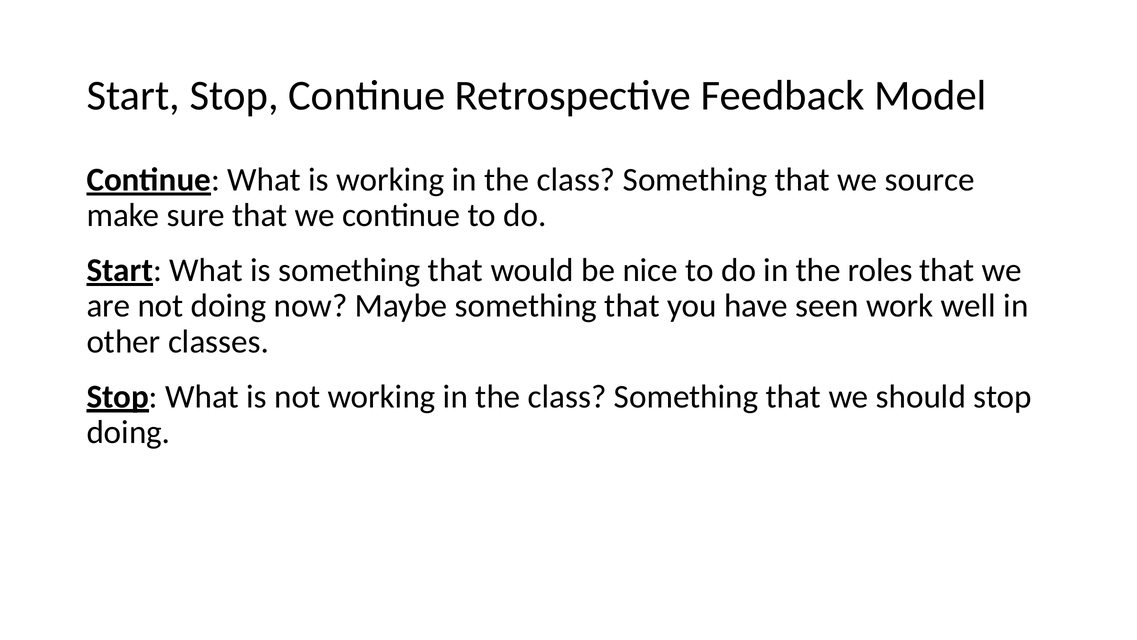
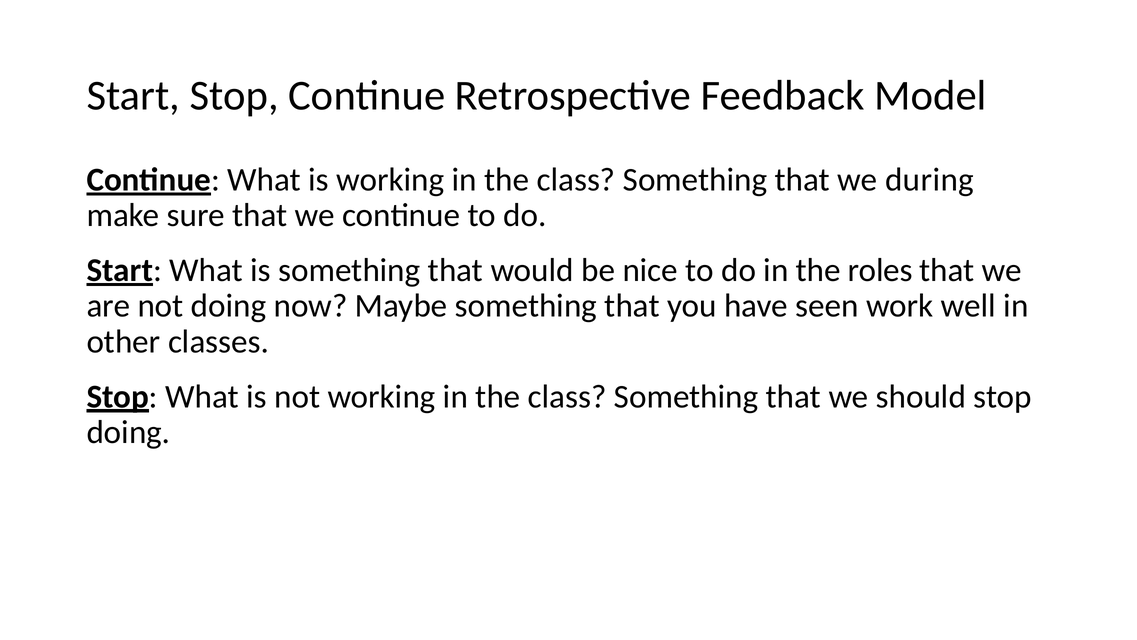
source: source -> during (930, 180)
